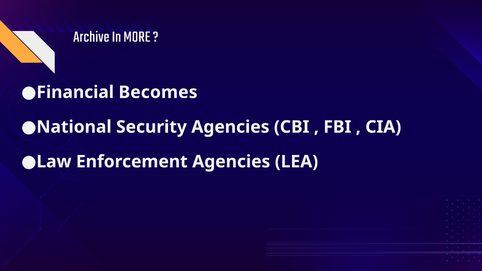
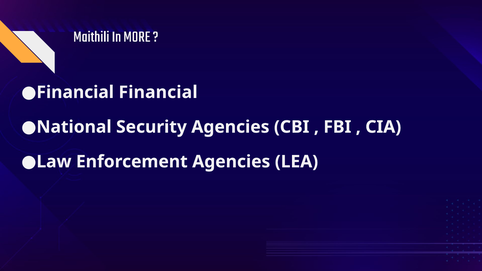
Archive: Archive -> Maithili (91, 36)
Financial Becomes: Becomes -> Financial (158, 92)
